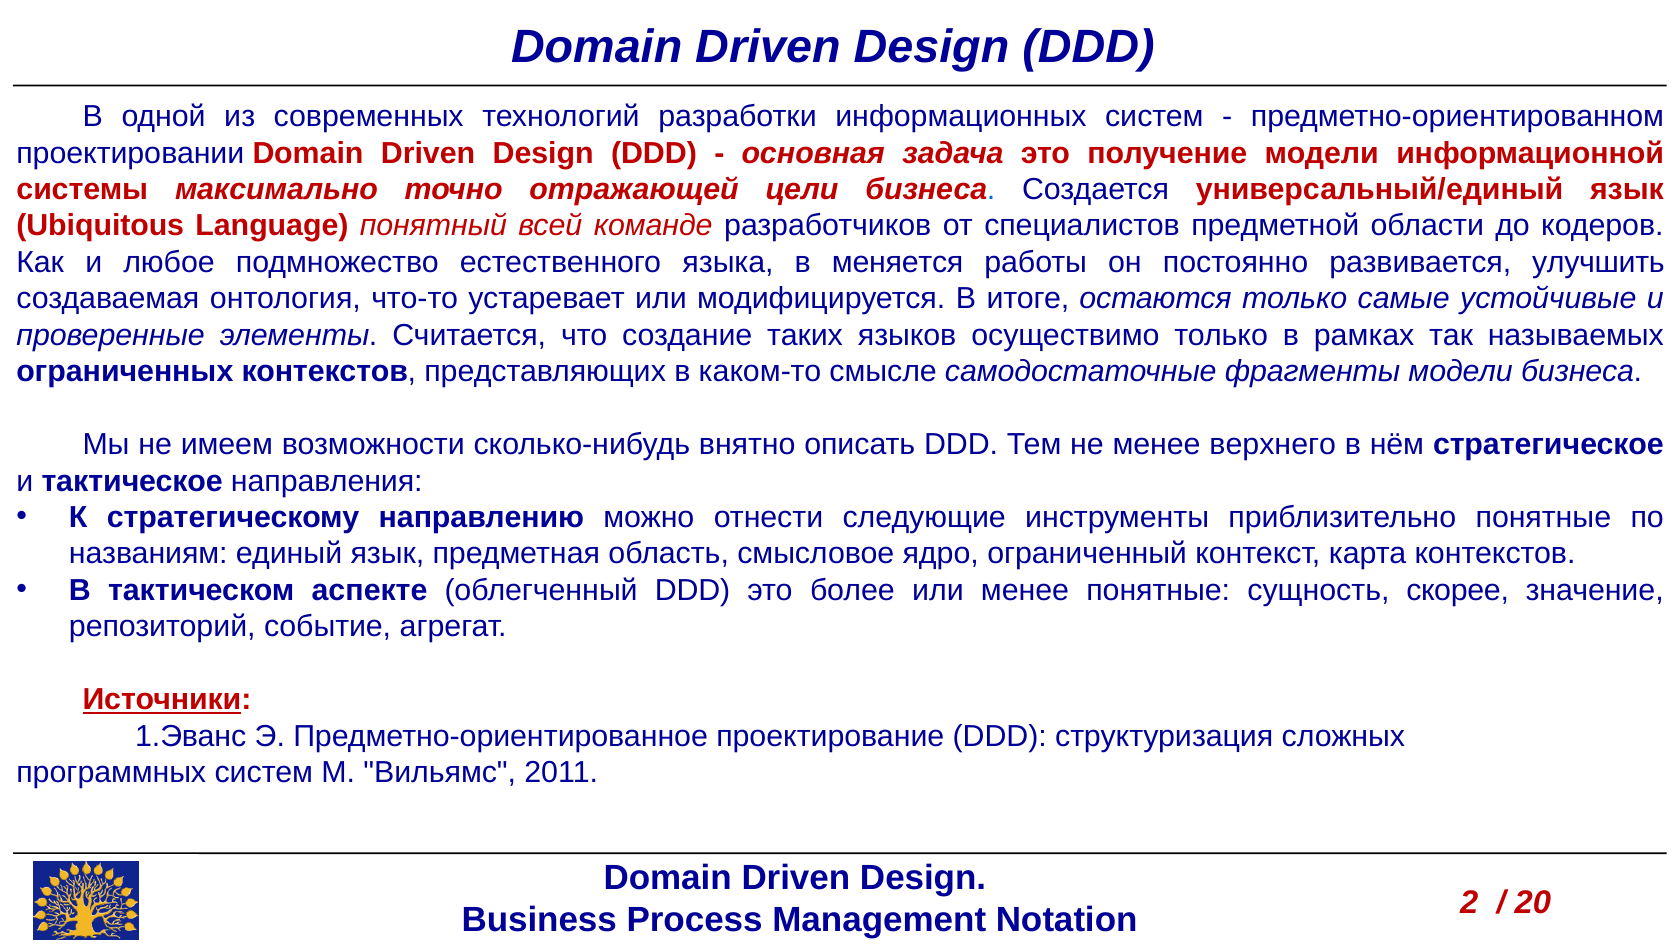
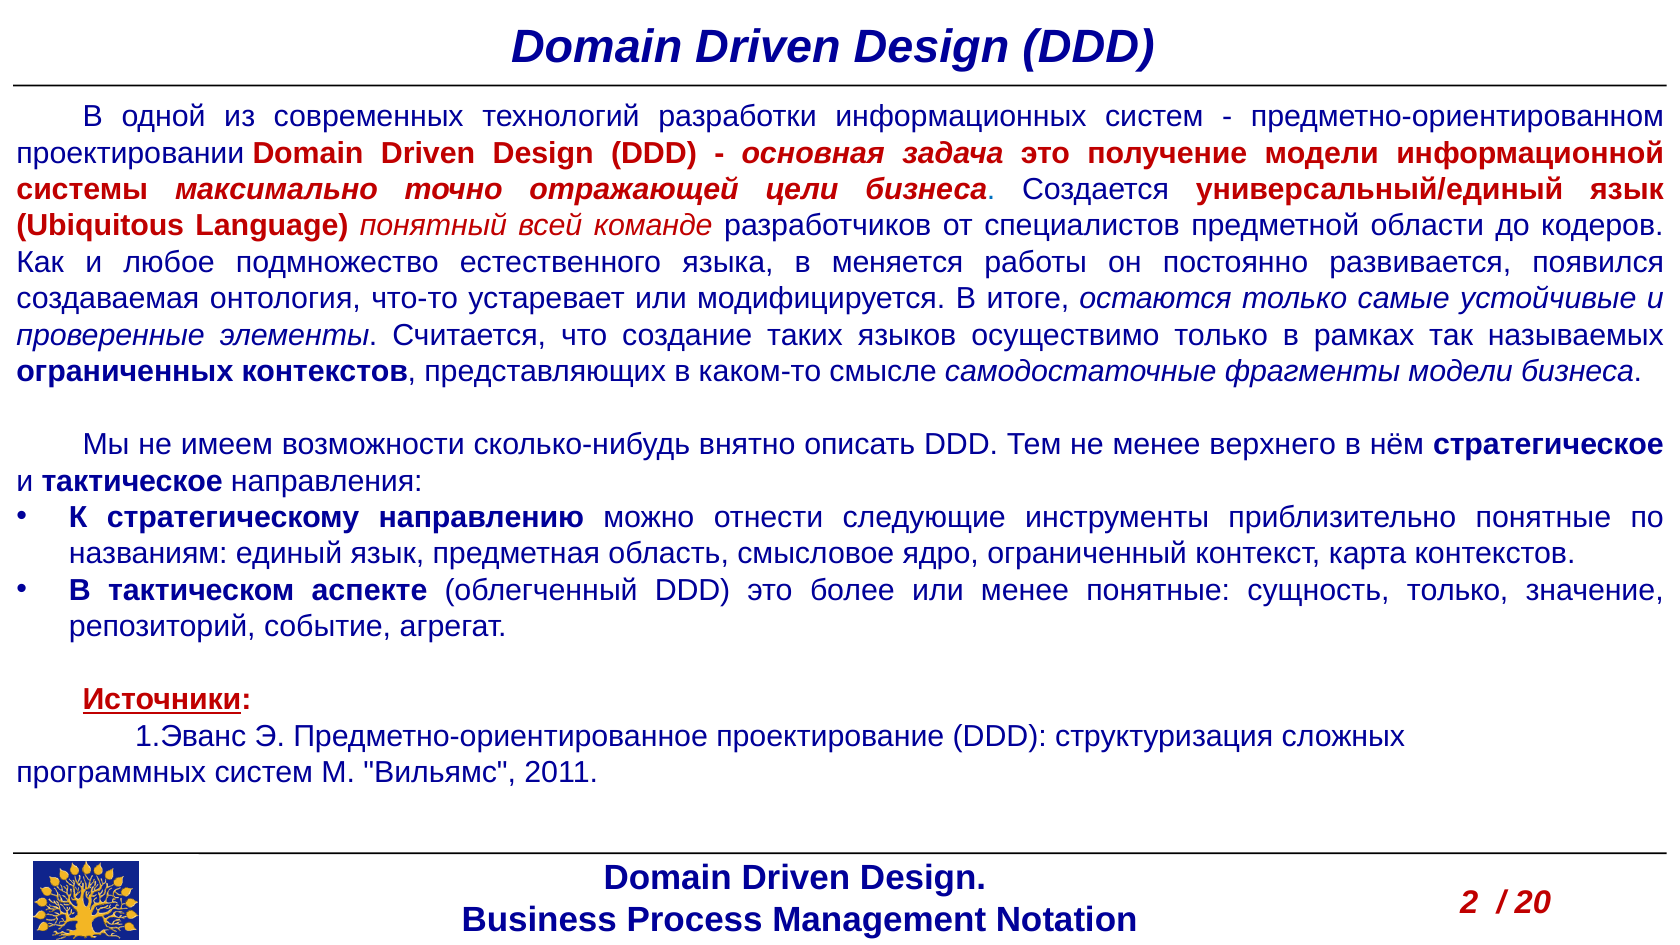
улучшить: улучшить -> появился (1598, 262)
сущность скорее: скорее -> только (1458, 590)
